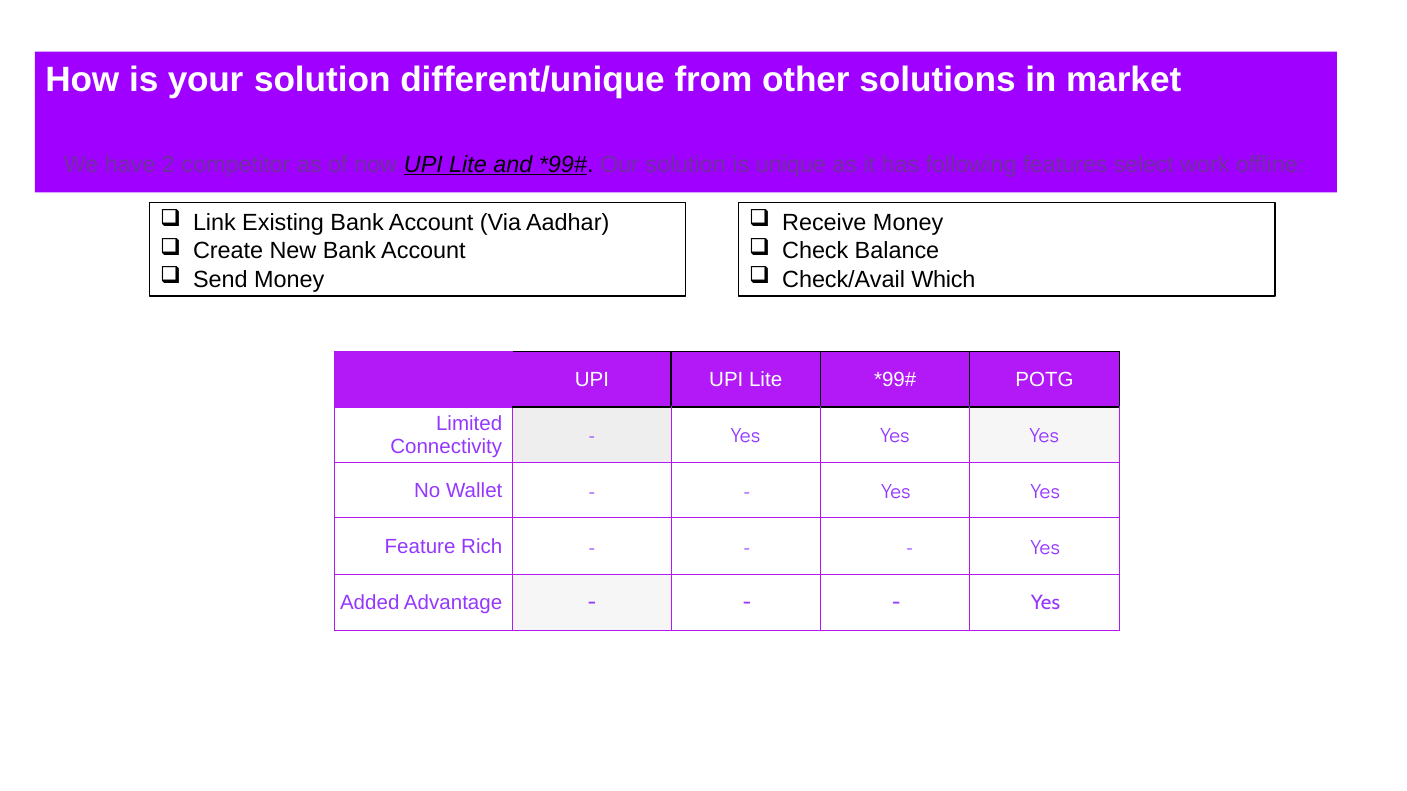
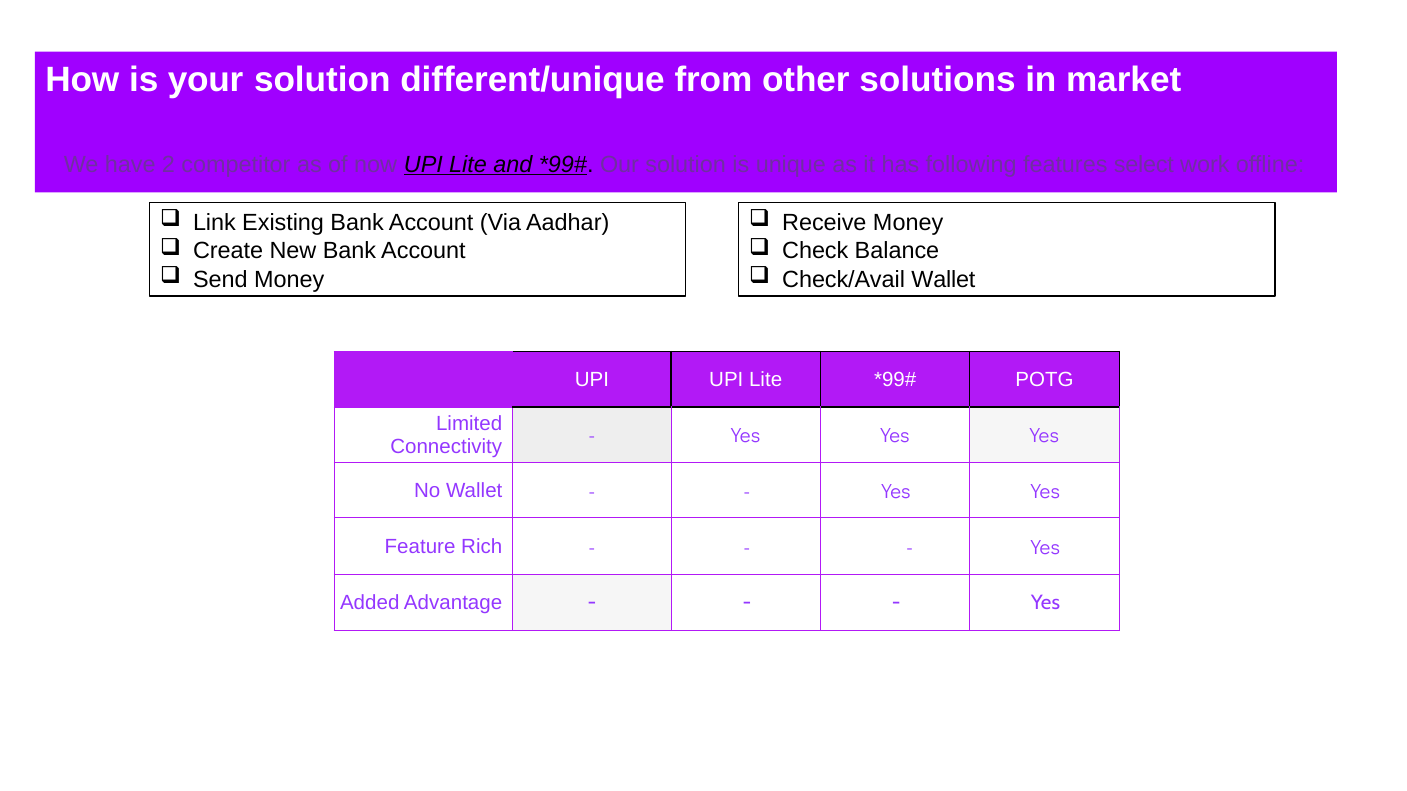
Check/Avail Which: Which -> Wallet (943, 279)
